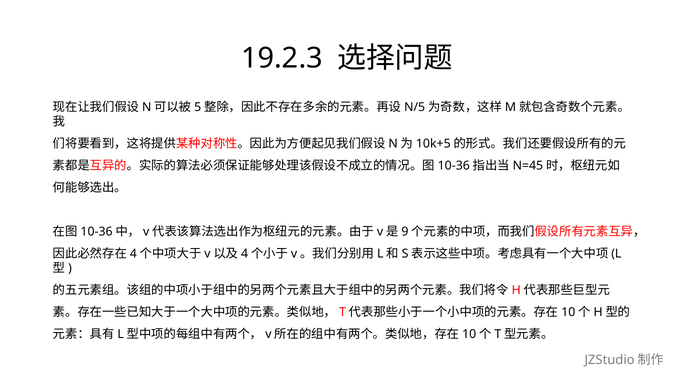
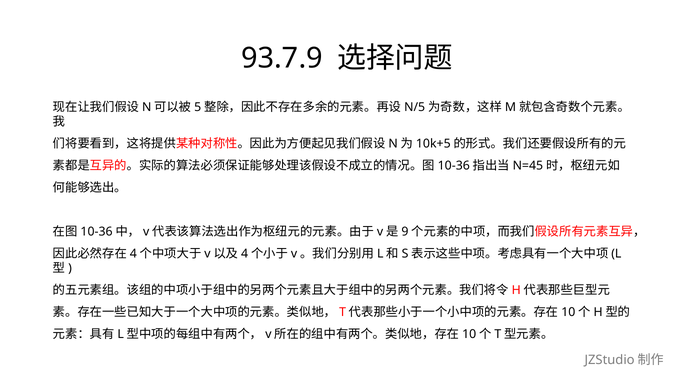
19.2.3: 19.2.3 -> 93.7.9 (282, 58)
